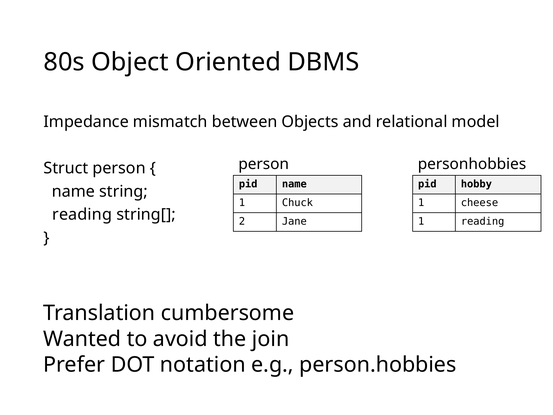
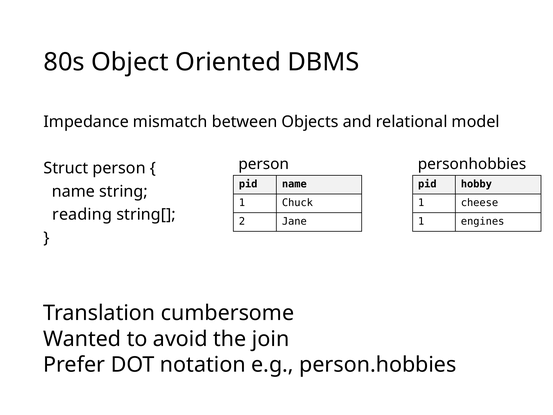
1 reading: reading -> engines (483, 221)
